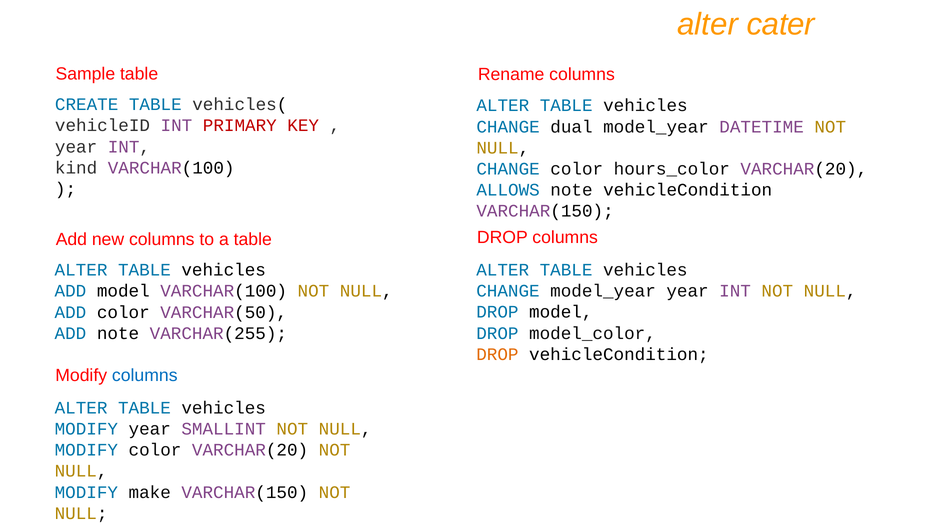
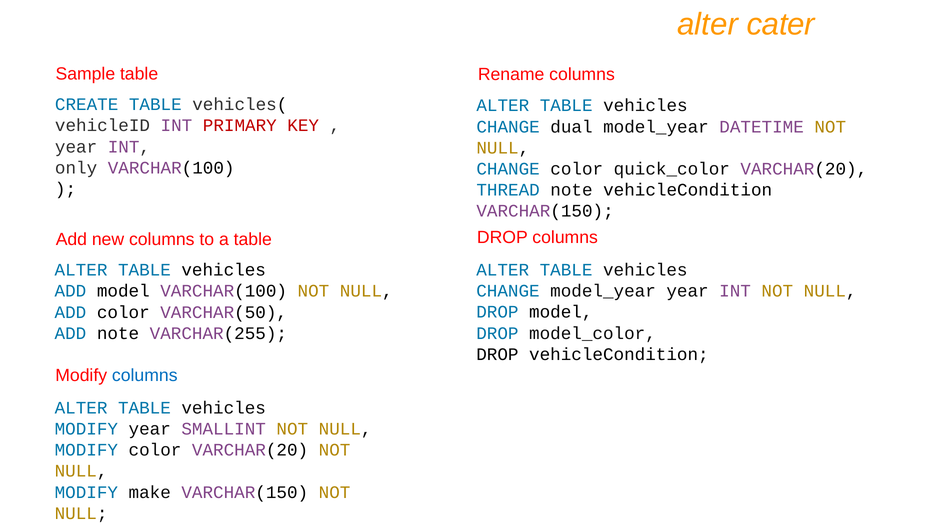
kind: kind -> only (76, 168)
hours_color: hours_color -> quick_color (672, 169)
ALLOWS: ALLOWS -> THREAD (508, 190)
DROP colour: orange -> black (497, 354)
